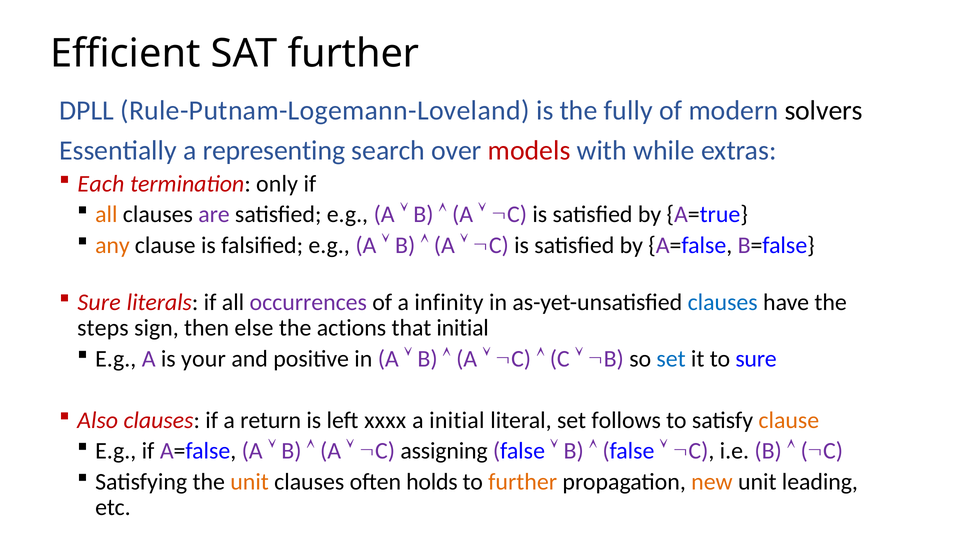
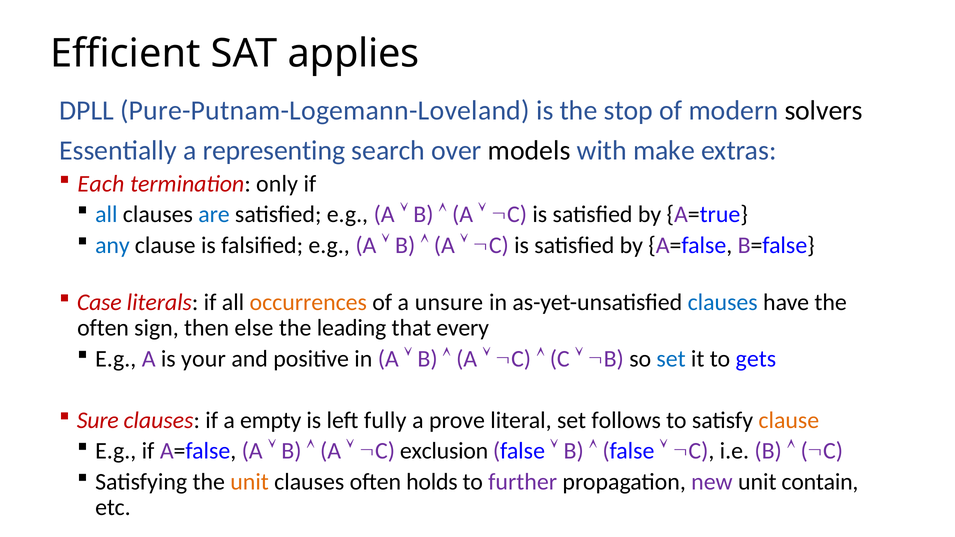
SAT further: further -> applies (354, 54)
Rule-Putnam-Logemann-Loveland: Rule-Putnam-Logemann-Loveland -> Pure-Putnam-Logemann-Loveland (325, 111)
fully: fully -> stop (628, 111)
models colour: red -> black (529, 151)
while: while -> make (664, 151)
all colour: orange -> blue (106, 214)
are colour: purple -> blue (214, 214)
any colour: orange -> blue (112, 245)
Sure: Sure -> Case (99, 302)
occurrences colour: purple -> orange (308, 302)
infinity: infinity -> unsure (449, 302)
steps: steps -> often (103, 328)
actions: actions -> leading (352, 328)
that initial: initial -> every (463, 328)
to sure: sure -> gets (756, 359)
Also: Also -> Sure (98, 420)
return: return -> empty (271, 420)
xxxx: xxxx -> fully (385, 420)
a initial: initial -> prove (457, 420)
assigning: assigning -> exclusion (444, 451)
further colour: orange -> purple (523, 482)
new colour: orange -> purple (712, 482)
leading: leading -> contain (820, 482)
